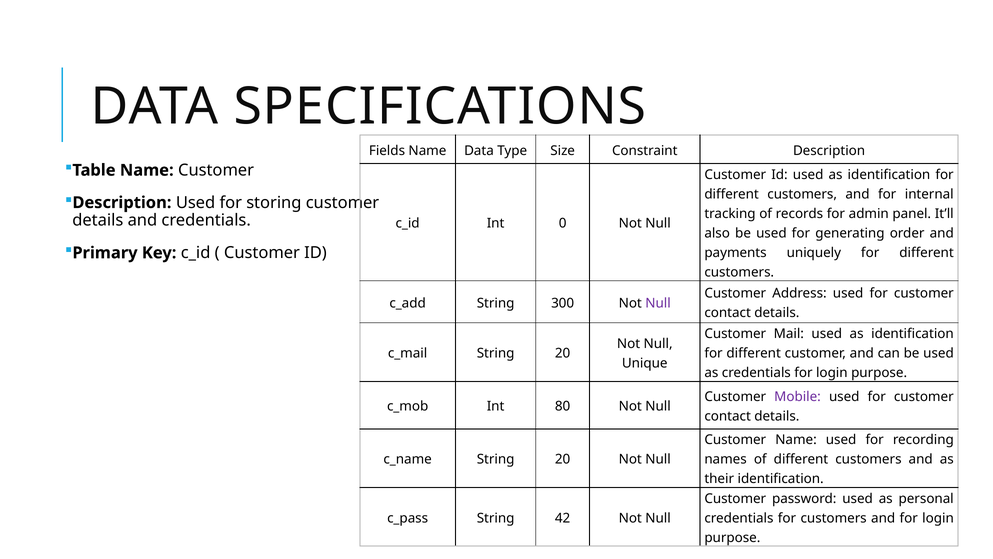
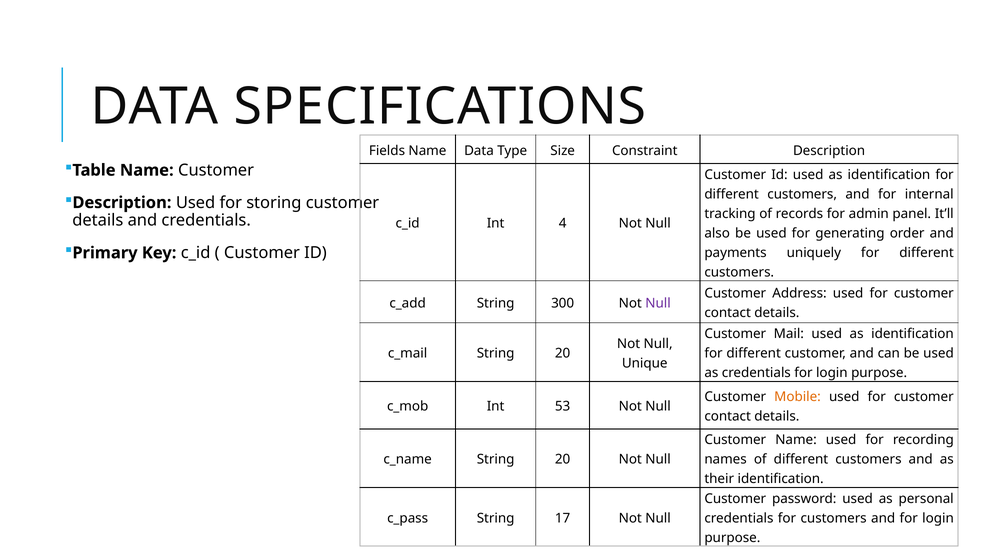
0: 0 -> 4 (563, 223)
Mobile colour: purple -> orange (798, 396)
80: 80 -> 53 (563, 406)
42: 42 -> 17 (563, 518)
